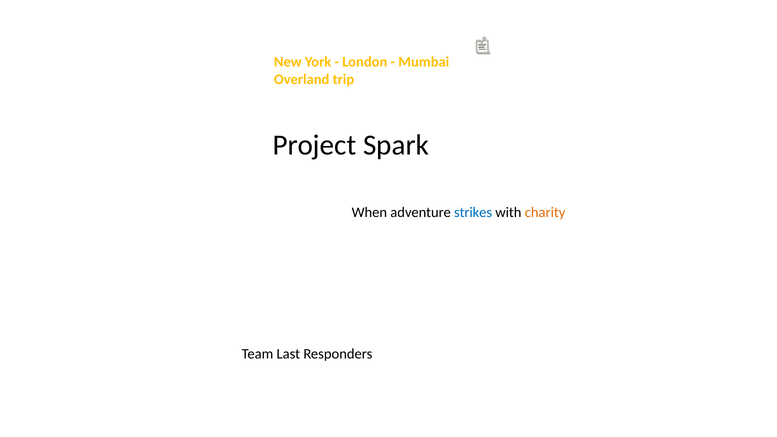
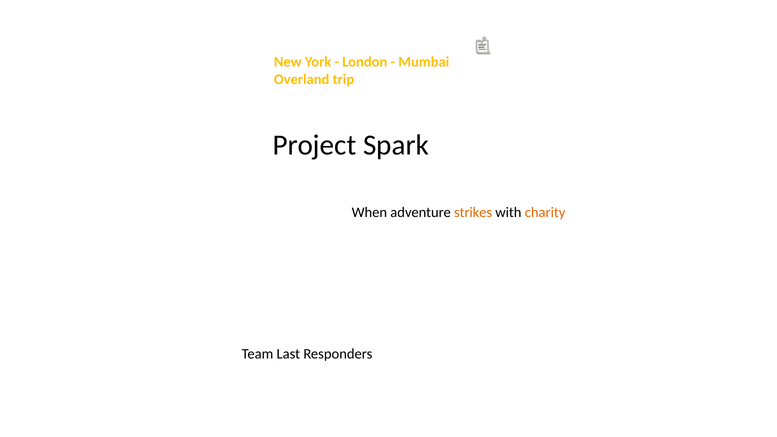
strikes colour: blue -> orange (473, 213)
